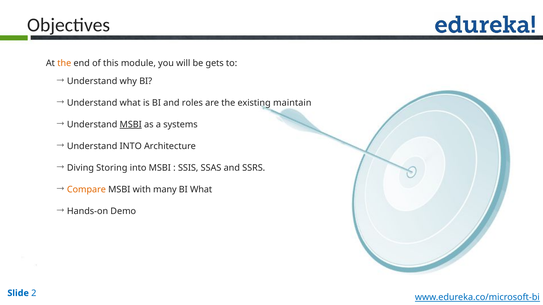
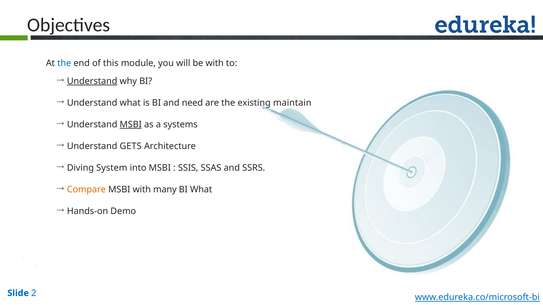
the colour: orange -> blue (64, 63)
be gets: gets -> with (215, 63)
Understand underline: none -> present (92, 81)
roles: roles -> need (192, 103)
Understand INTO: INTO -> GETS (131, 146)
Storing: Storing -> System (112, 168)
